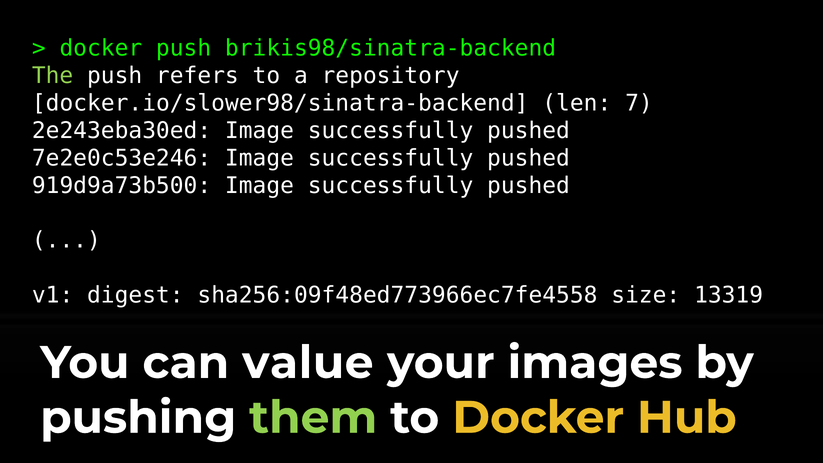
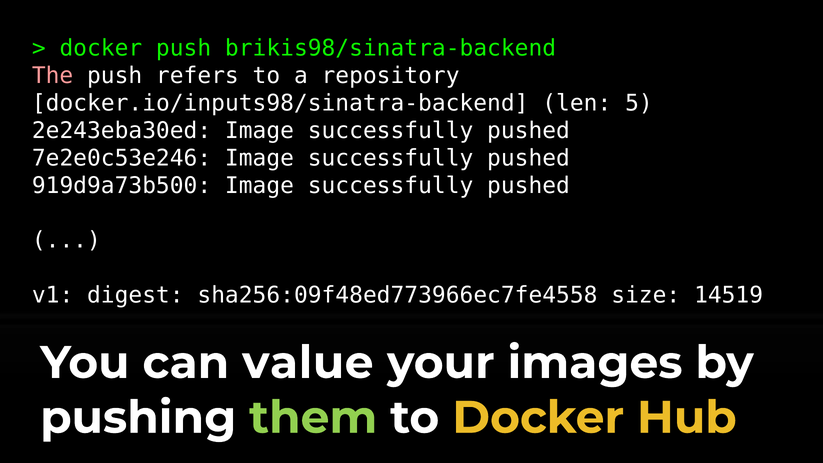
The colour: light green -> pink (53, 76)
docker.io/slower98/sinatra-backend: docker.io/slower98/sinatra-backend -> docker.io/inputs98/sinatra-backend (280, 103)
7: 7 -> 5 (639, 103)
13319: 13319 -> 14519 (729, 295)
